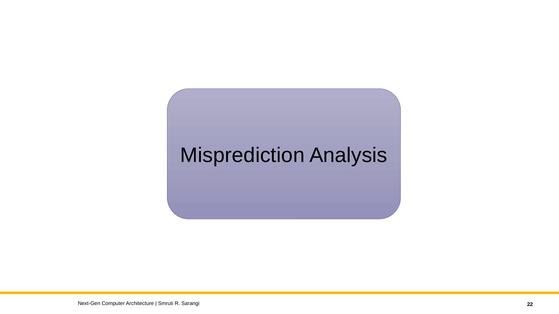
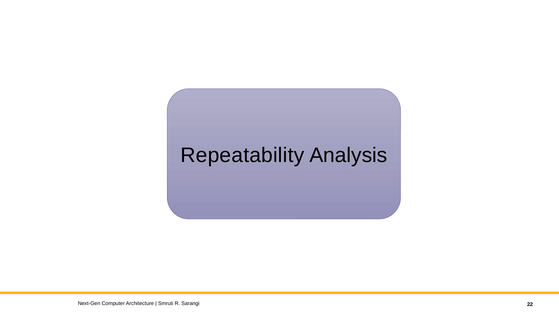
Misprediction: Misprediction -> Repeatability (242, 155)
